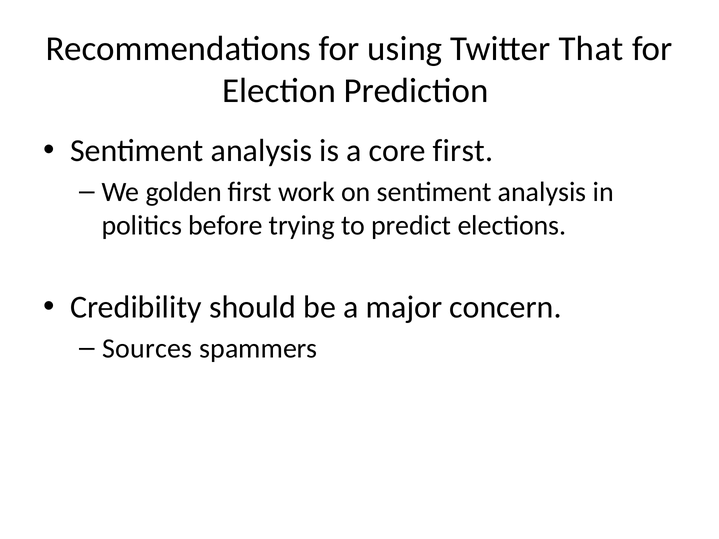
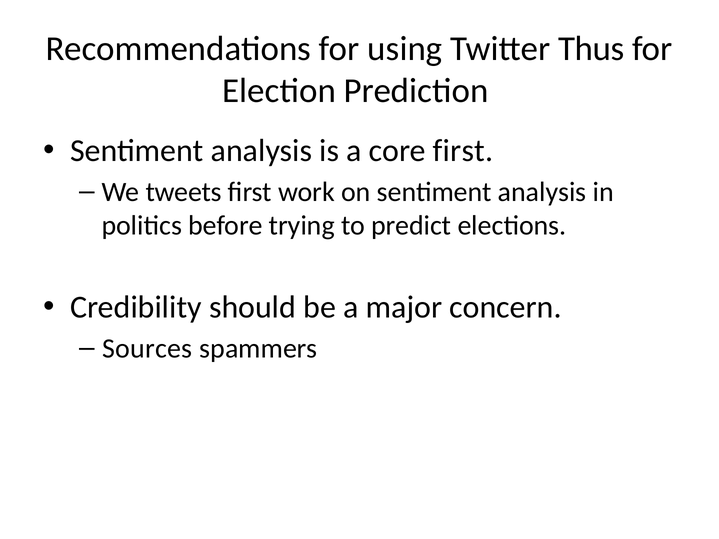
That: That -> Thus (591, 49)
golden: golden -> tweets (184, 192)
